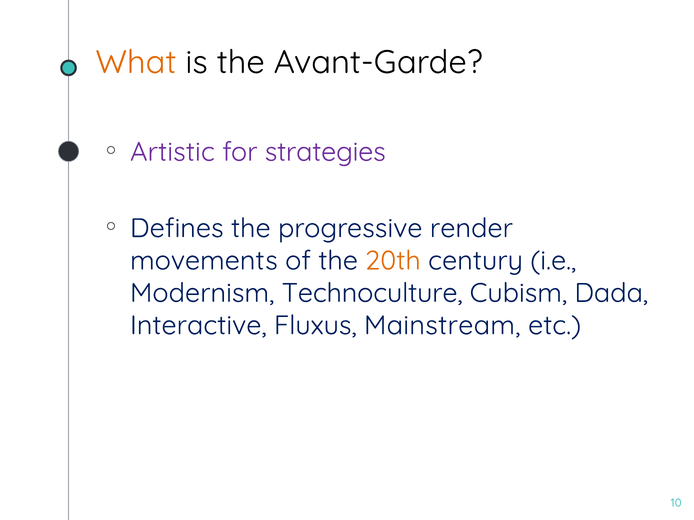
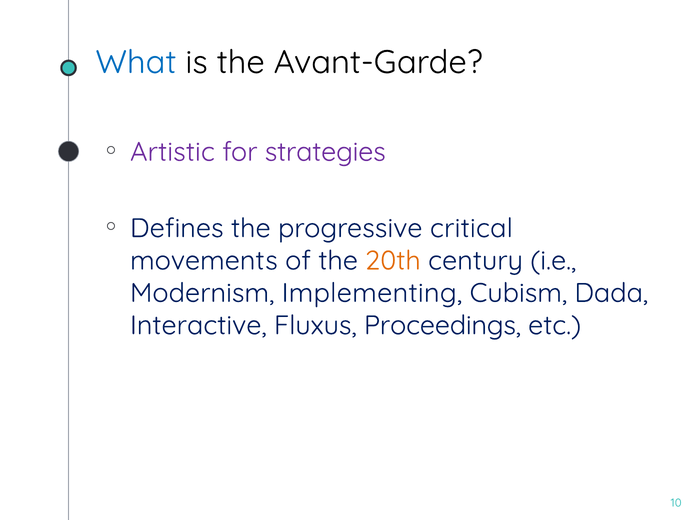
What colour: orange -> blue (136, 62)
render: render -> critical (471, 228)
Technoculture: Technoculture -> Implementing (372, 293)
Mainstream: Mainstream -> Proceedings (443, 326)
